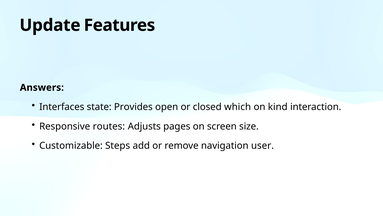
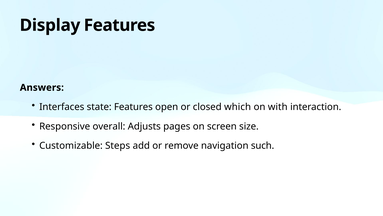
Update: Update -> Display (50, 25)
state Provides: Provides -> Features (133, 107)
kind: kind -> with (278, 107)
routes: routes -> overall (109, 126)
user: user -> such (263, 145)
